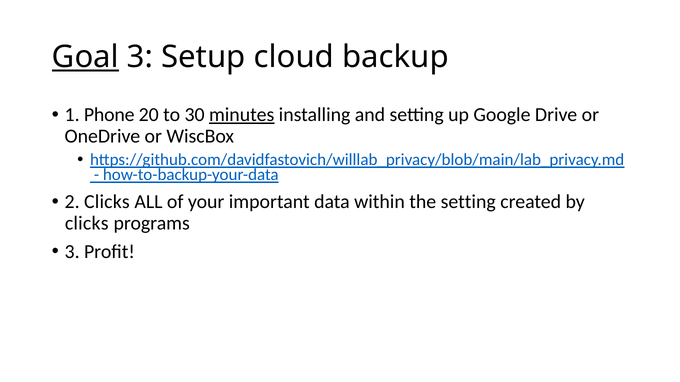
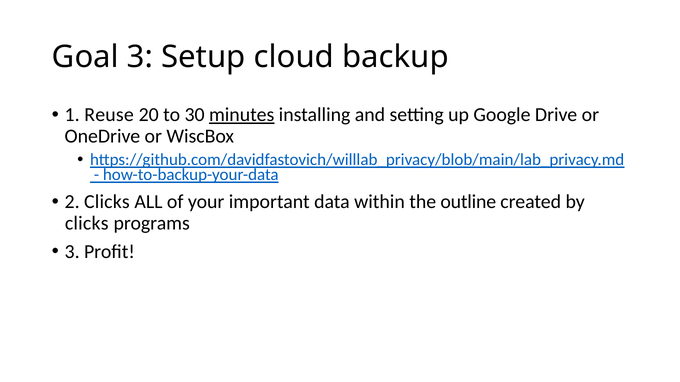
Goal underline: present -> none (85, 57)
Phone: Phone -> Reuse (109, 115)
the setting: setting -> outline (468, 202)
